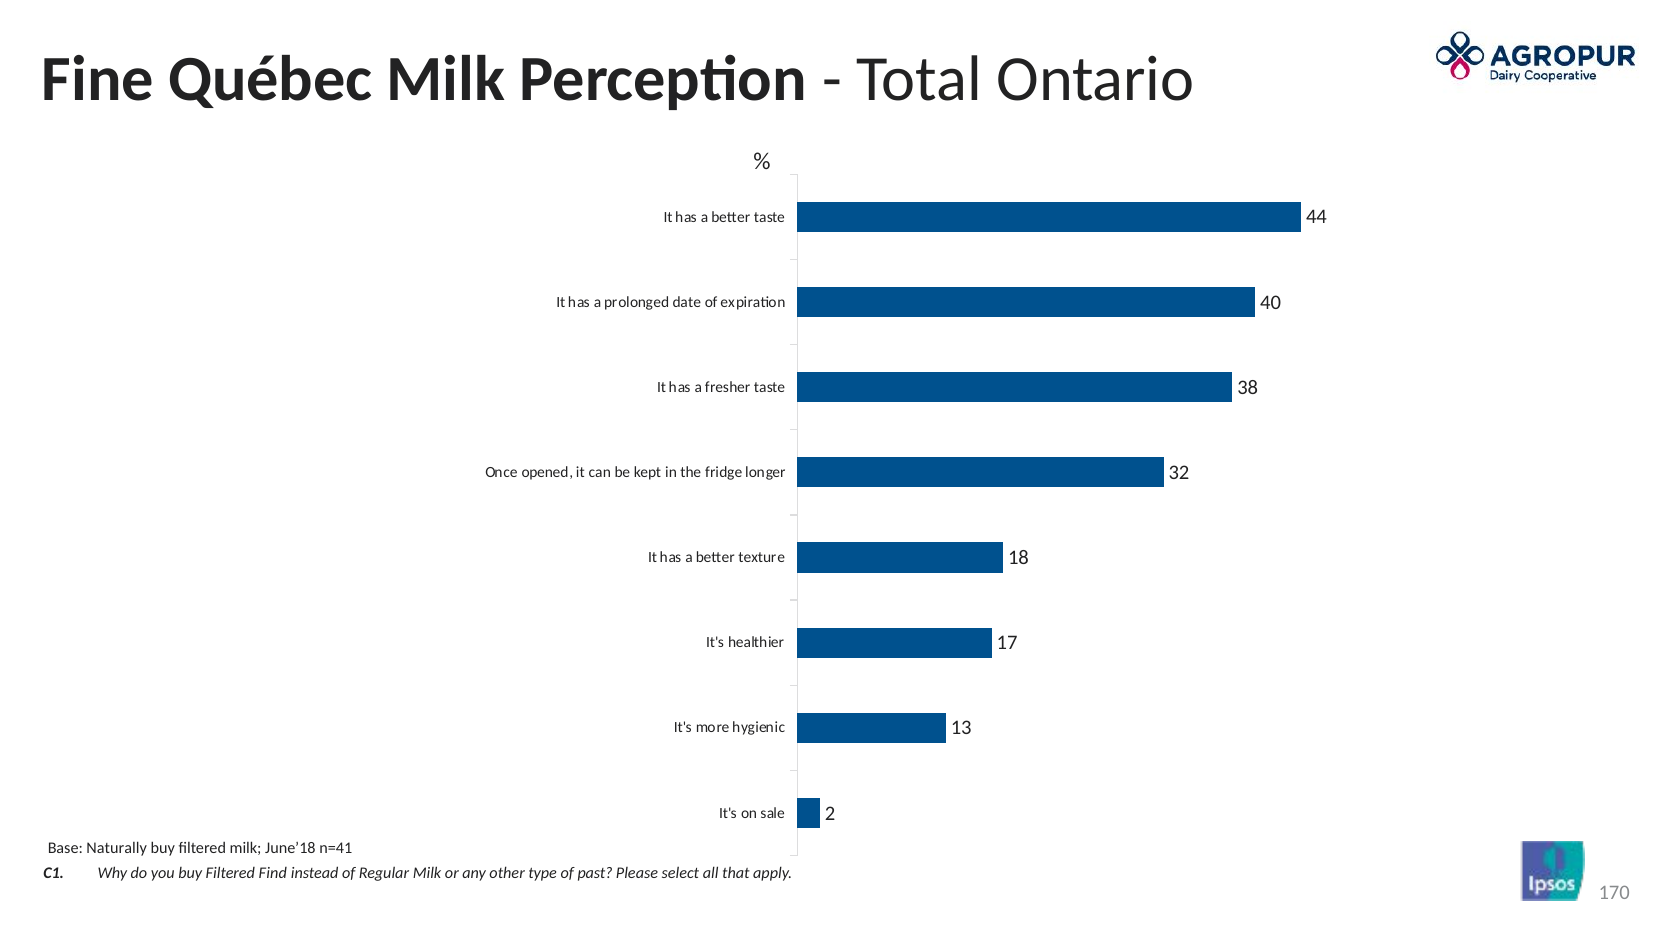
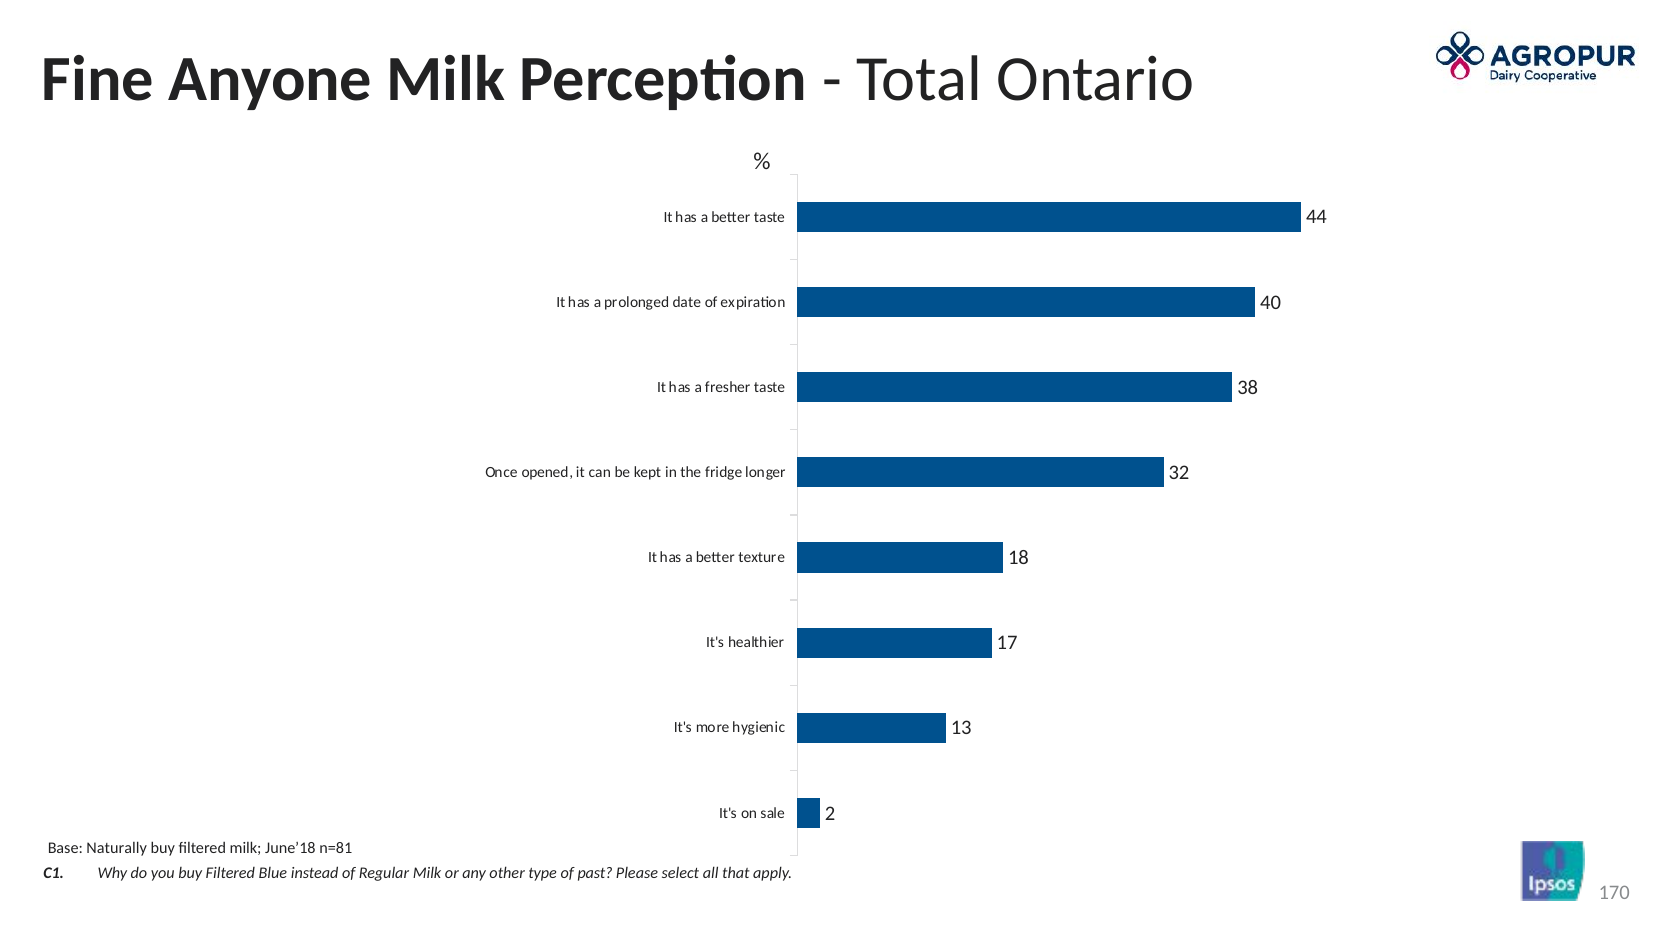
Québec: Québec -> Anyone (270, 79)
n=41: n=41 -> n=81 (336, 848)
Find: Find -> Blue (273, 873)
